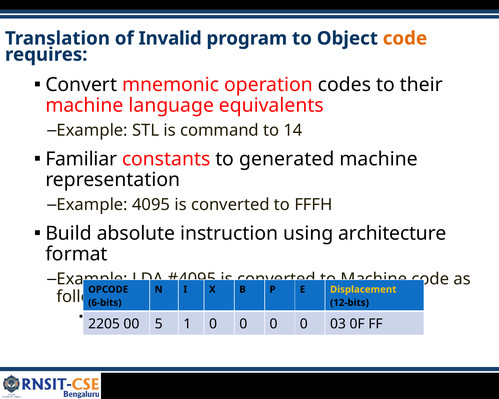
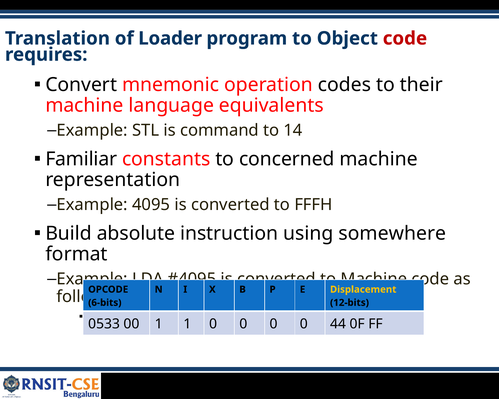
Invalid: Invalid -> Loader (170, 38)
code colour: orange -> red (405, 38)
generated: generated -> concerned (287, 159)
architecture: architecture -> somewhere (392, 233)
2205: 2205 -> 0533 (104, 324)
00 5: 5 -> 1 (159, 324)
03: 03 -> 44 (338, 324)
